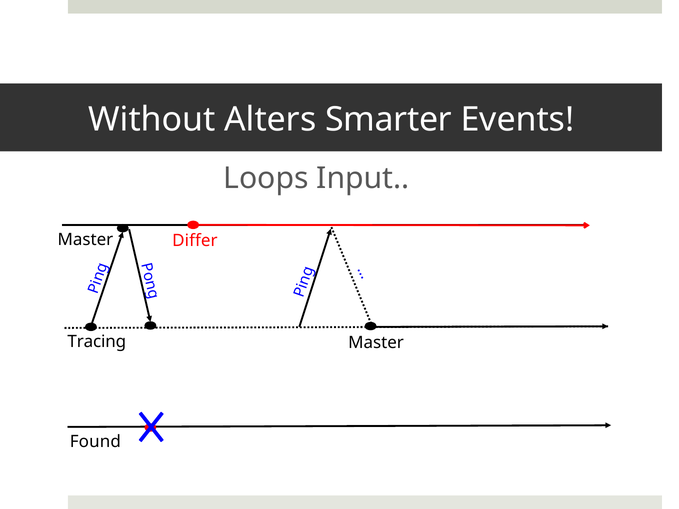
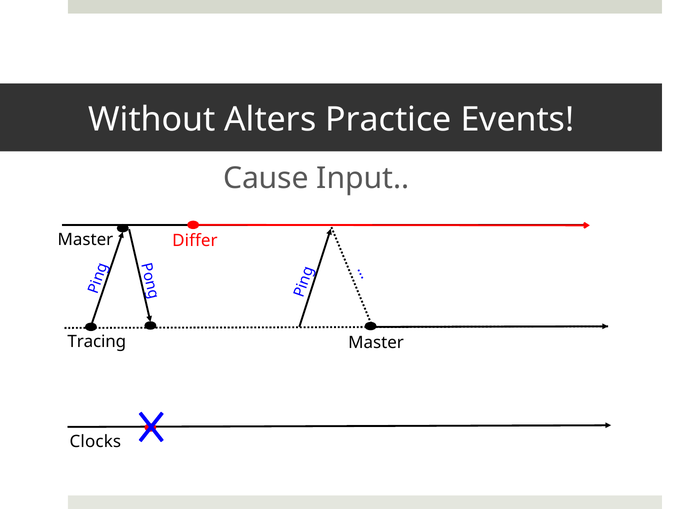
Smarter: Smarter -> Practice (388, 120)
Loops: Loops -> Cause (266, 178)
Found: Found -> Clocks (95, 442)
